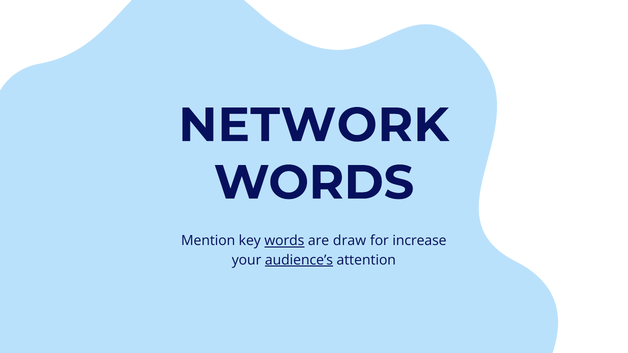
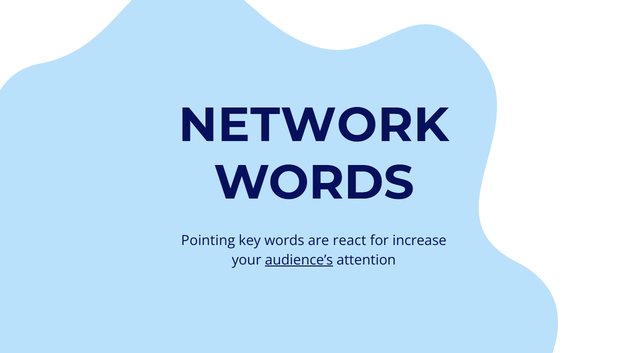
Mention: Mention -> Pointing (208, 241)
words underline: present -> none (284, 241)
draw: draw -> react (350, 241)
